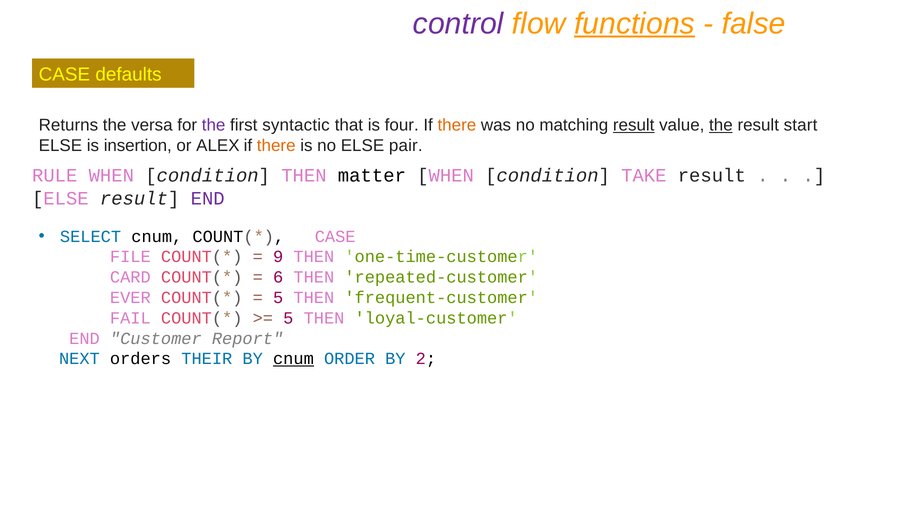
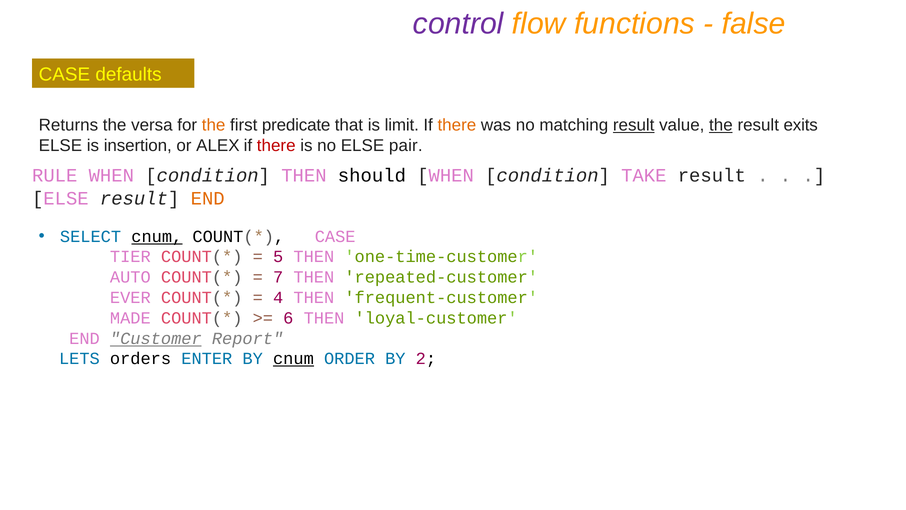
functions underline: present -> none (634, 24)
the colour: purple -> orange (214, 125)
syntactic: syntactic -> predicate (296, 125)
four: four -> limit (402, 125)
start: start -> exits (801, 125)
there colour: orange -> red (276, 146)
matter: matter -> should (372, 176)
END colour: purple -> orange (208, 198)
cnum underline: none -> present (157, 236)
FILE: FILE -> TIER (130, 257)
9: 9 -> 5 (278, 257)
CARD: CARD -> AUTO (130, 277)
6: 6 -> 7 (278, 277)
5: 5 -> 4 (278, 297)
FAIL: FAIL -> MADE (130, 318)
5: 5 -> 6 (288, 318)
Customer underline: none -> present (156, 338)
NEXT: NEXT -> LETS (79, 359)
THEIR: THEIR -> ENTER (207, 359)
